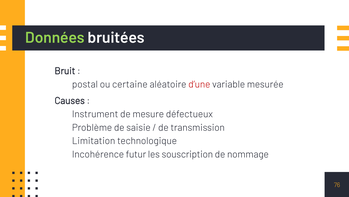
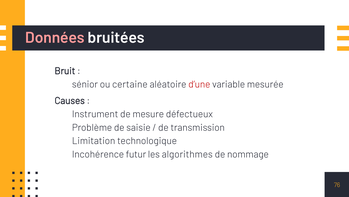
Données colour: light green -> pink (55, 38)
postal: postal -> sénior (85, 84)
souscription: souscription -> algorithmes (187, 154)
